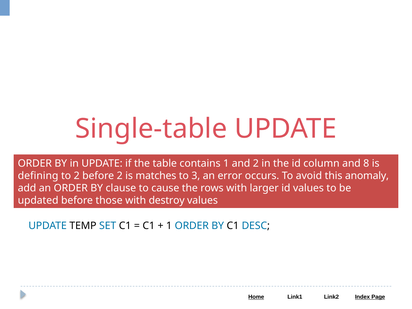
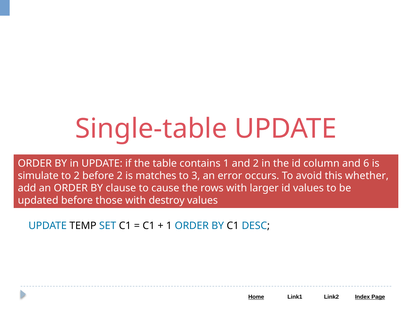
8: 8 -> 6 (366, 163)
defining: defining -> simulate (38, 176)
anomaly: anomaly -> whether (367, 176)
